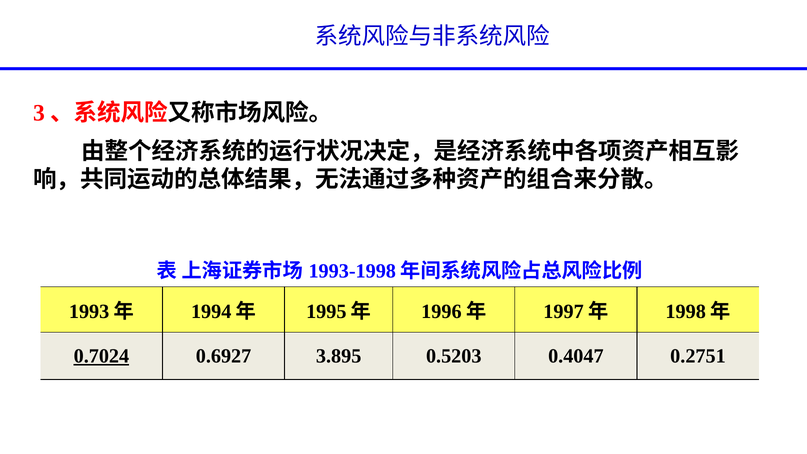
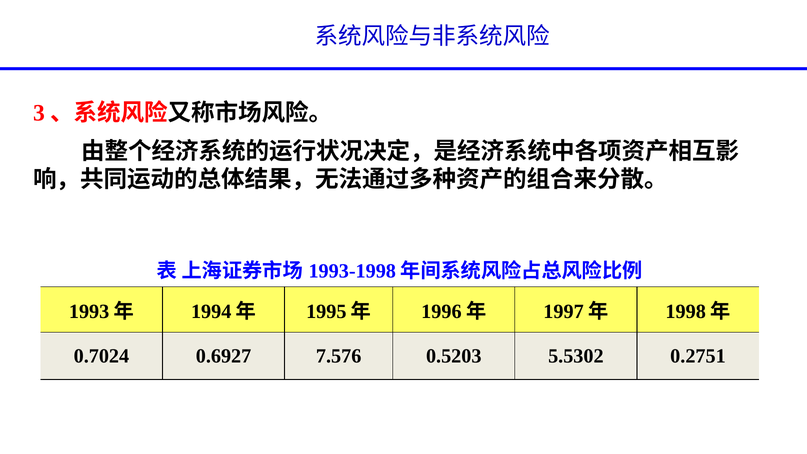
0.7024 underline: present -> none (101, 356)
3.895: 3.895 -> 7.576 (339, 356)
0.4047: 0.4047 -> 5.5302 (576, 356)
